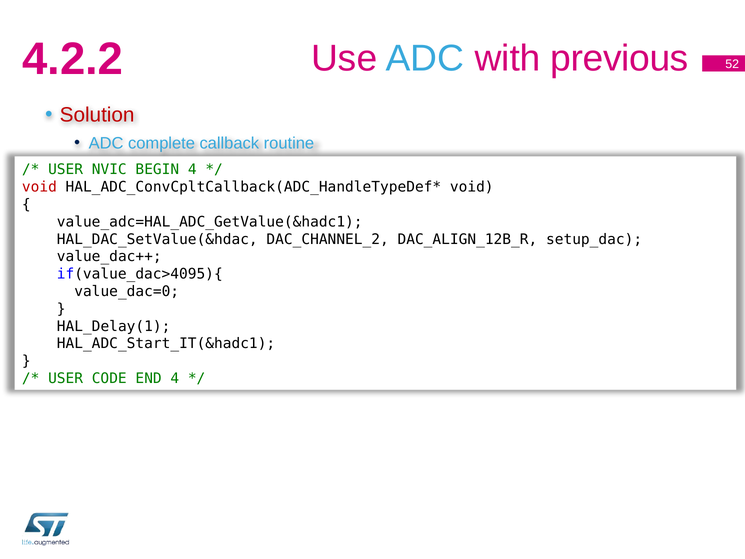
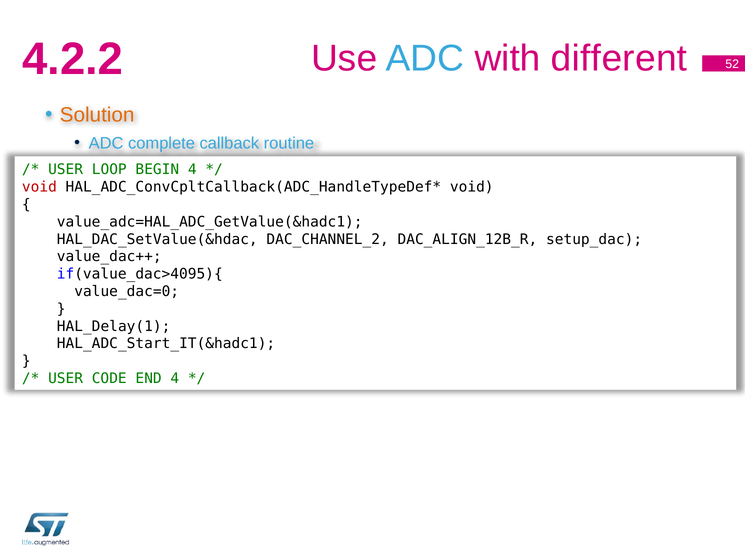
previous: previous -> different (619, 59)
Solution colour: red -> orange (97, 115)
NVIC: NVIC -> LOOP (109, 170)
